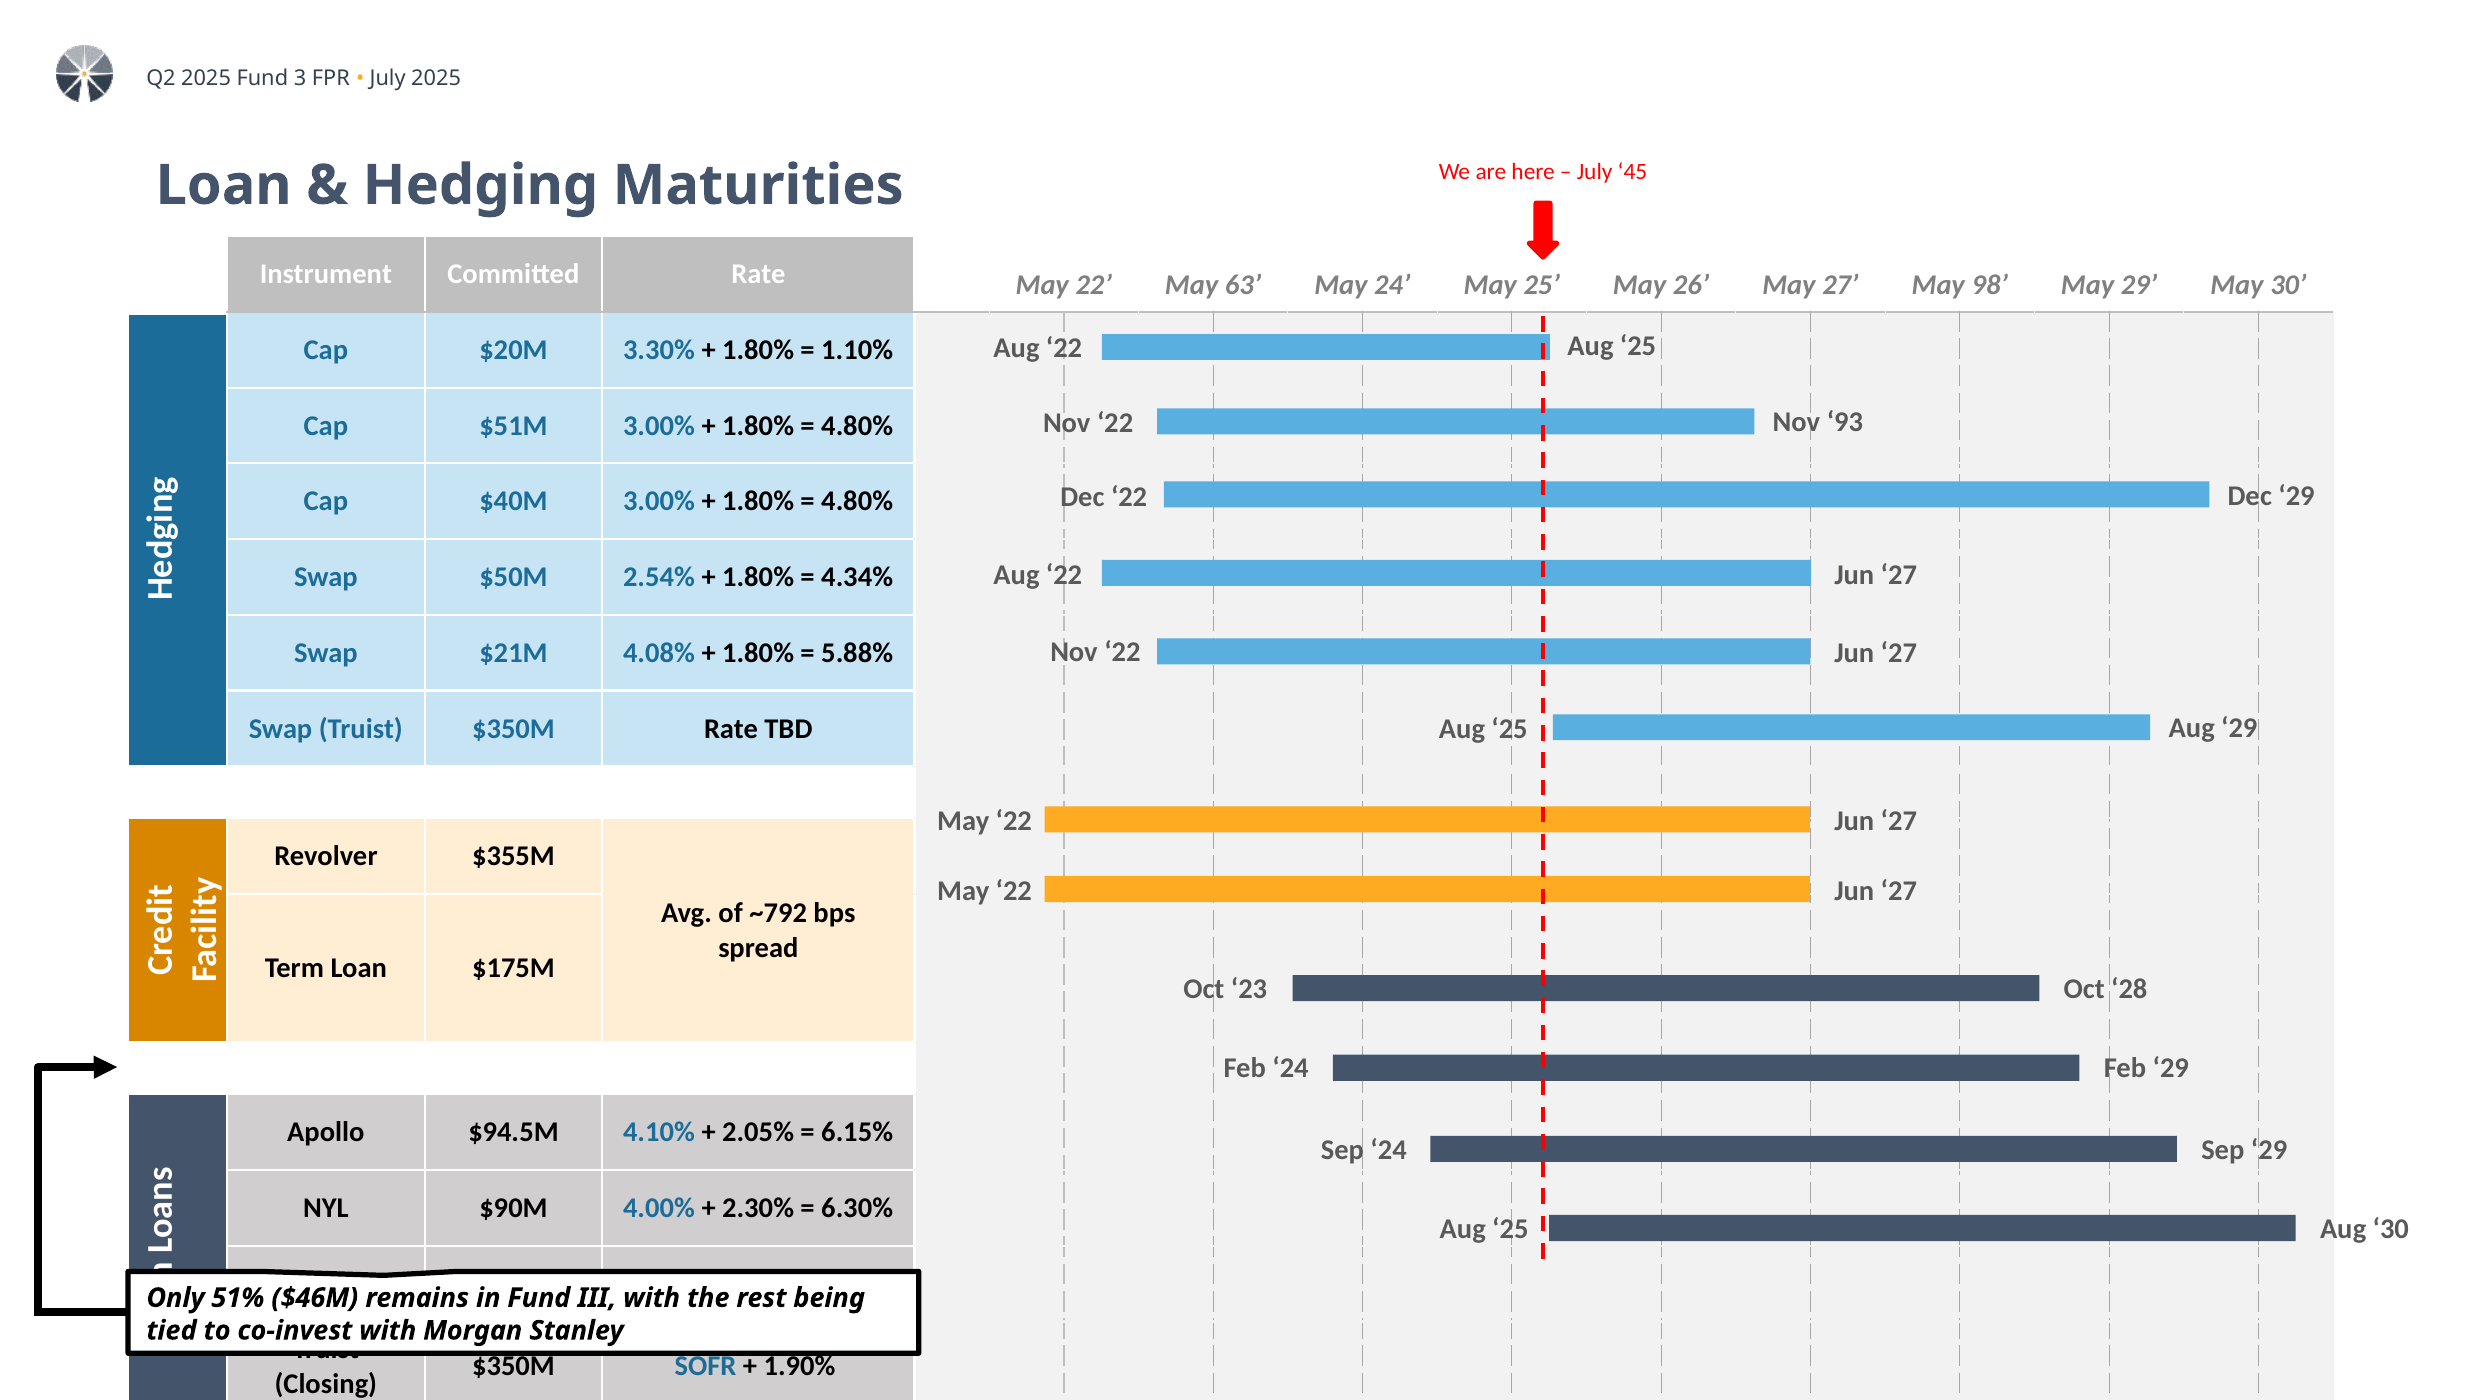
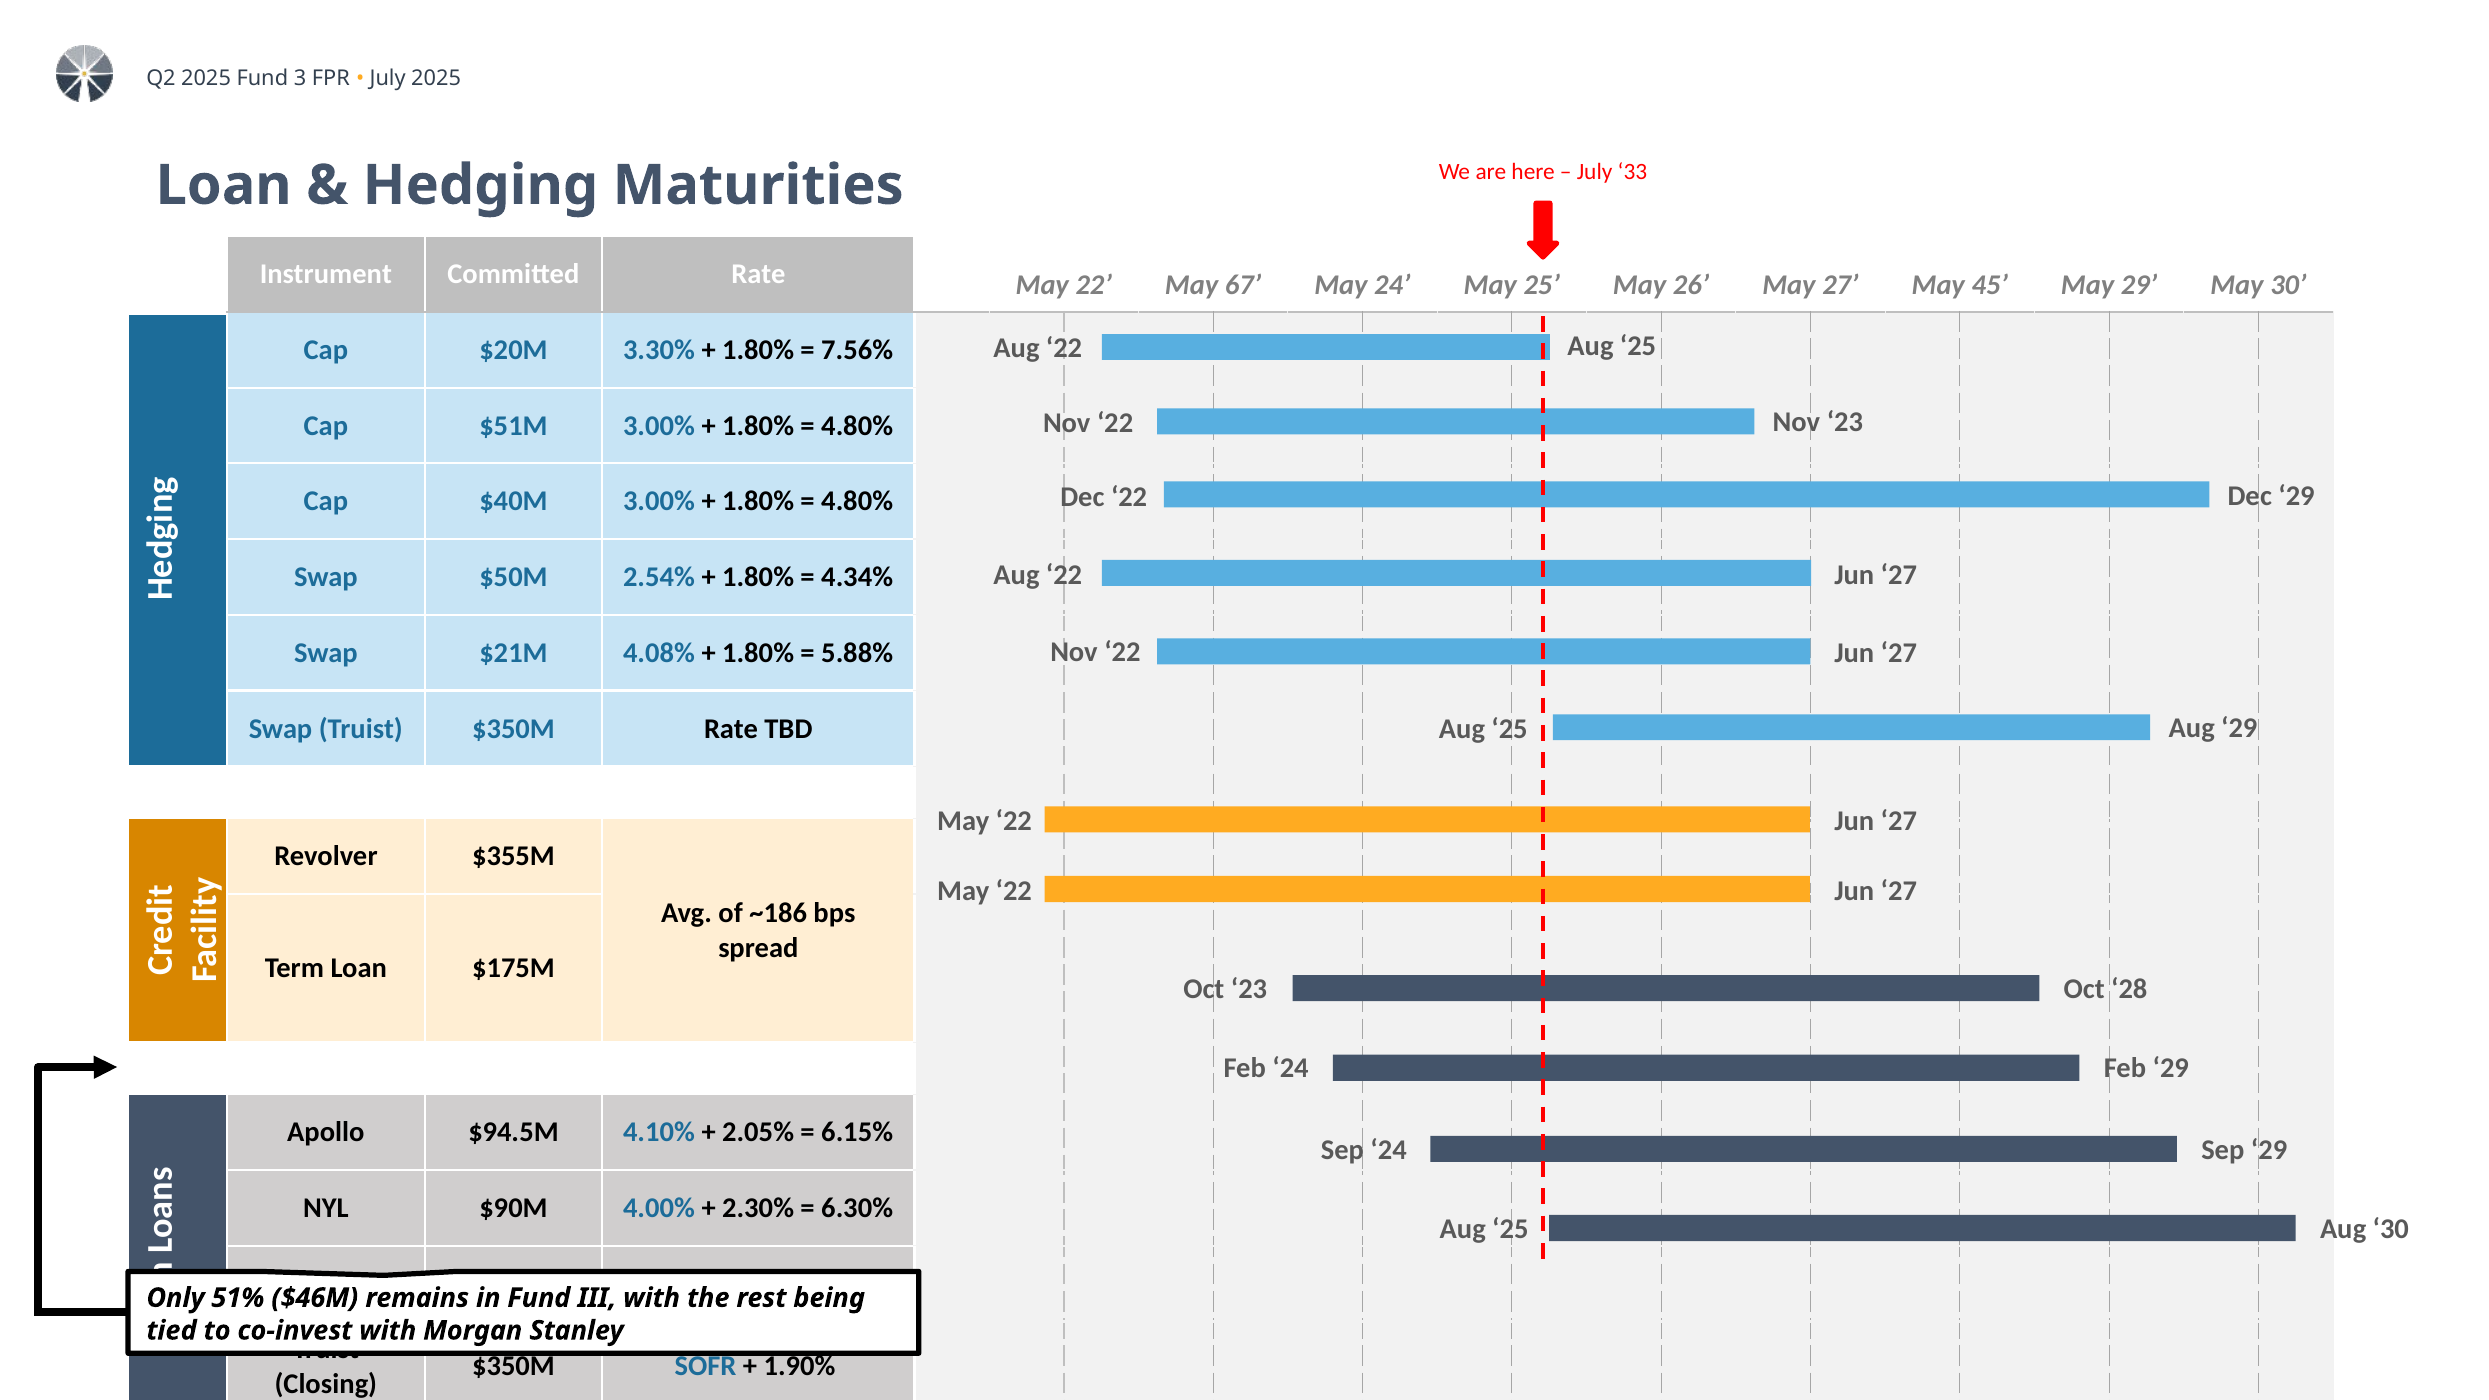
45: 45 -> 33 (1632, 172)
63: 63 -> 67 (1243, 285)
98: 98 -> 45 (1990, 285)
1.10%: 1.10% -> 7.56% (857, 350)
Nov 93: 93 -> 23 (1845, 422)
~792: ~792 -> ~186 (778, 913)
